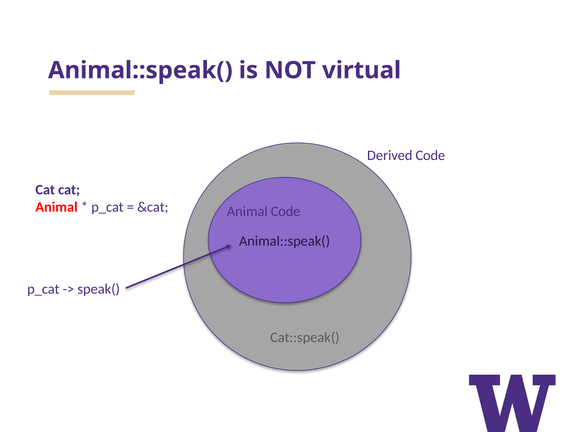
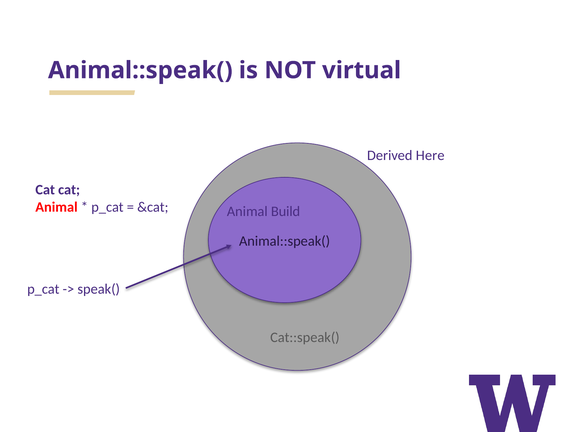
Derived Code: Code -> Here (430, 155)
Animal Code: Code -> Build (286, 211)
